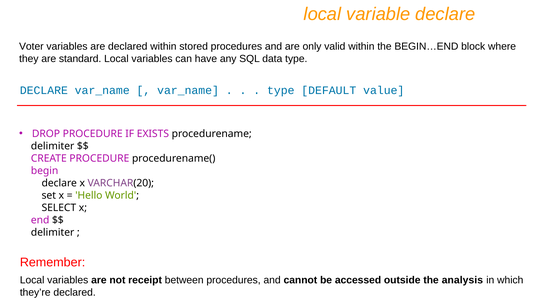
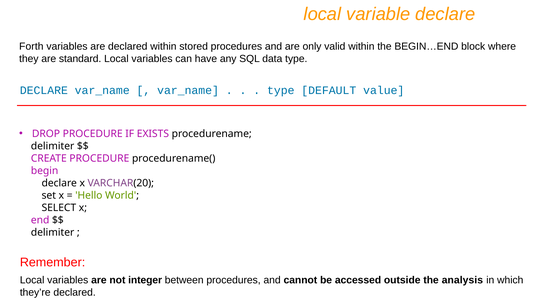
Voter: Voter -> Forth (31, 47)
receipt: receipt -> integer (145, 280)
